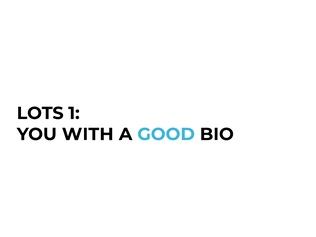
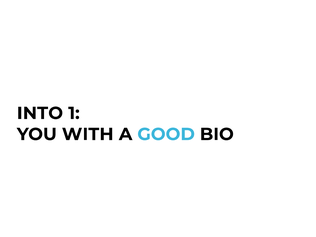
LOTS: LOTS -> INTO (40, 113)
